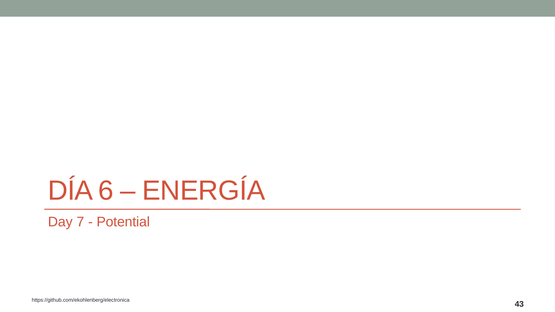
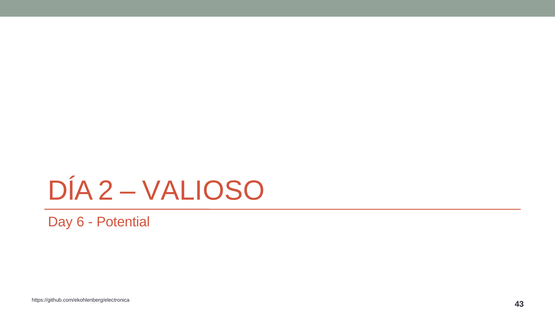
6: 6 -> 2 (106, 191)
ENERGÍA: ENERGÍA -> VALIOSO (203, 191)
7: 7 -> 6 (80, 222)
